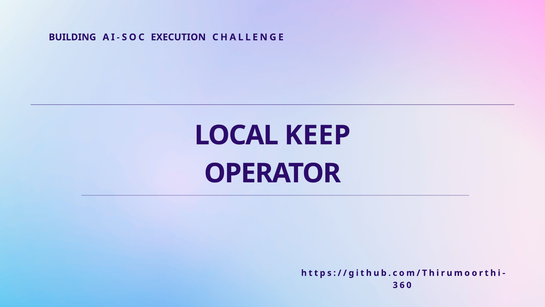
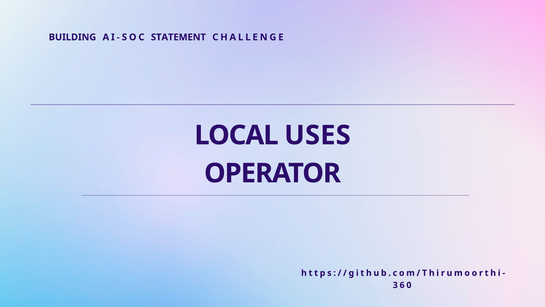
EXECUTION: EXECUTION -> STATEMENT (178, 37)
KEEP: KEEP -> USES (317, 135)
